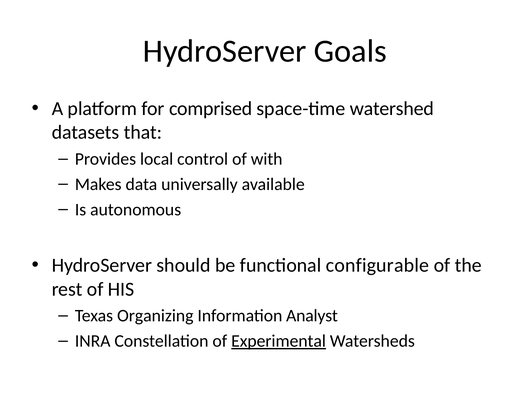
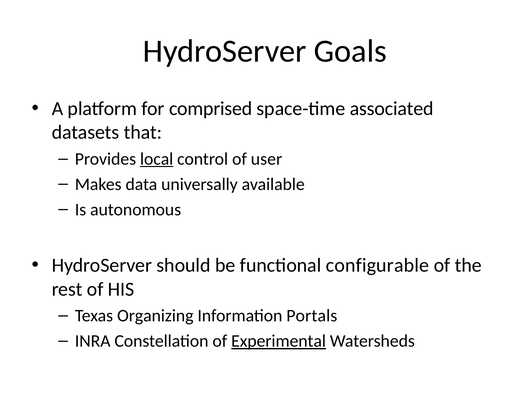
watershed: watershed -> associated (392, 109)
local underline: none -> present (157, 159)
with: with -> user (267, 159)
Analyst: Analyst -> Portals (312, 316)
